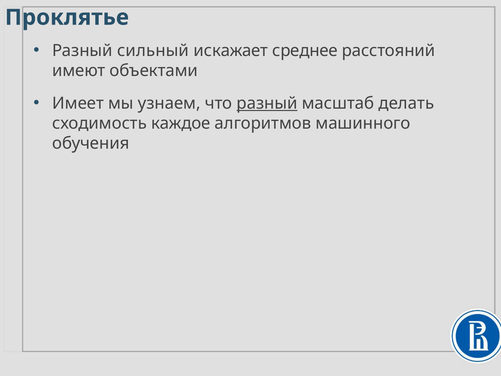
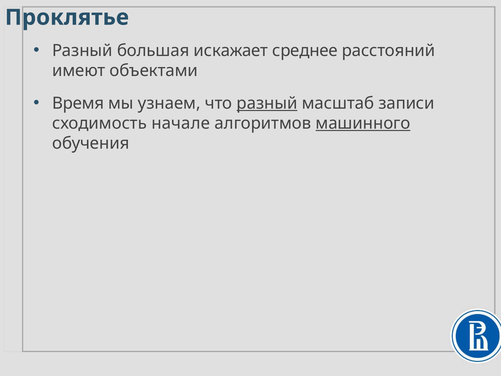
сильный: сильный -> большая (153, 51)
Имеет: Имеет -> Время (78, 103)
делать: делать -> записи (406, 103)
каждое: каждое -> начале (181, 123)
машинного underline: none -> present (363, 123)
